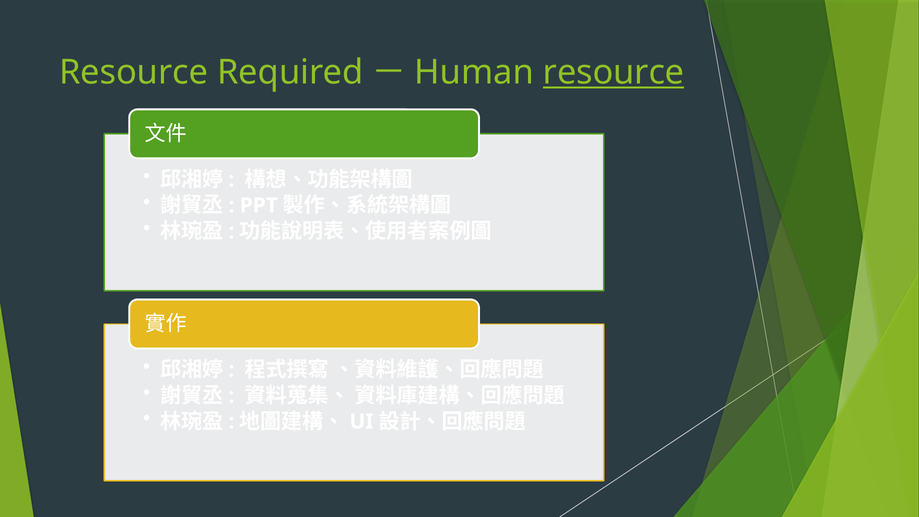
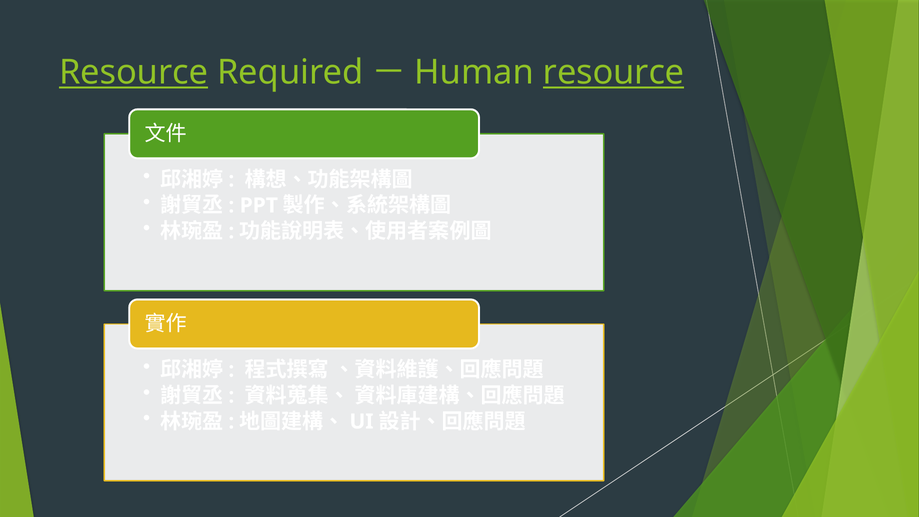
Resource underline: none -> present (134, 72)
